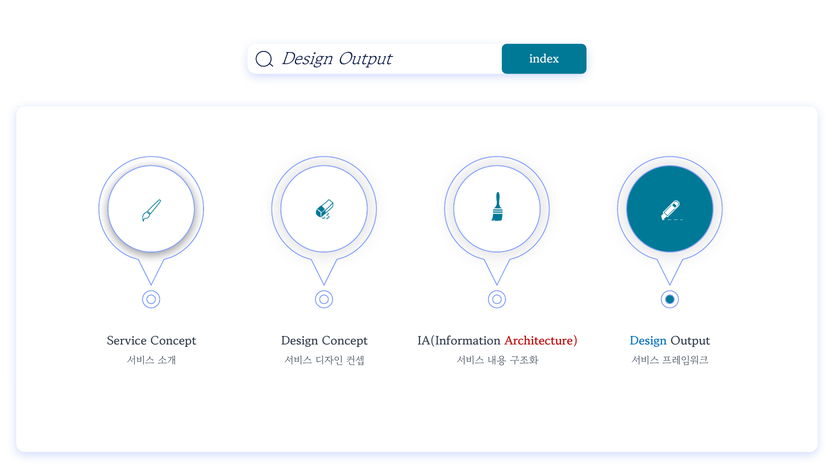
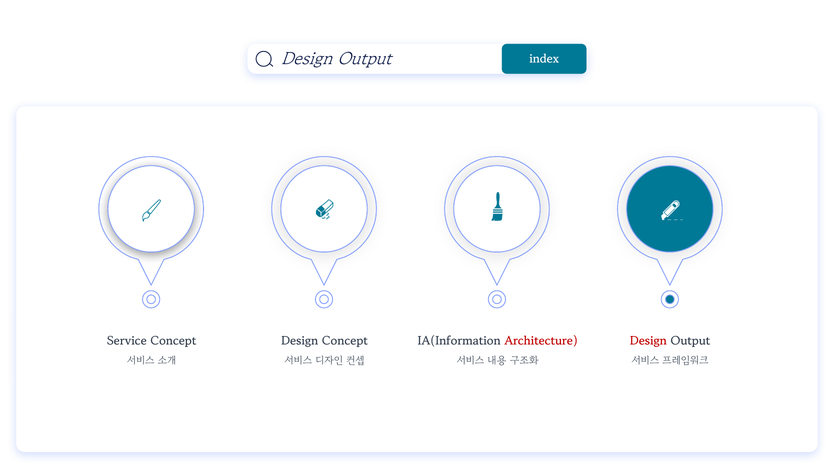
Design colour: blue -> red (648, 342)
